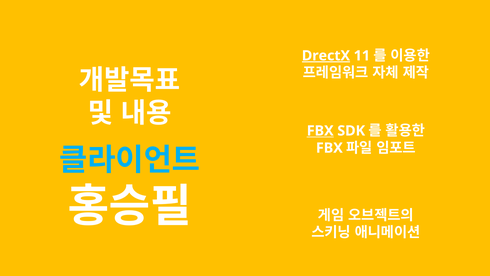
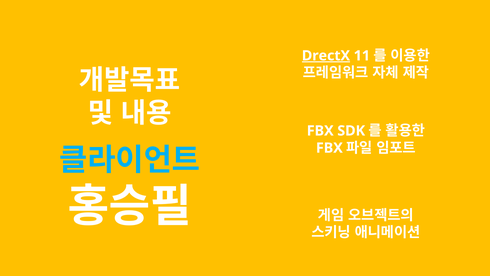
FBX underline: present -> none (320, 131)
